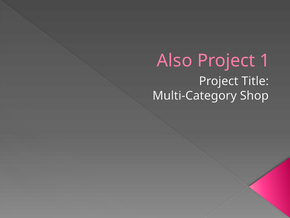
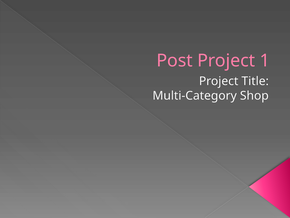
Also: Also -> Post (175, 60)
